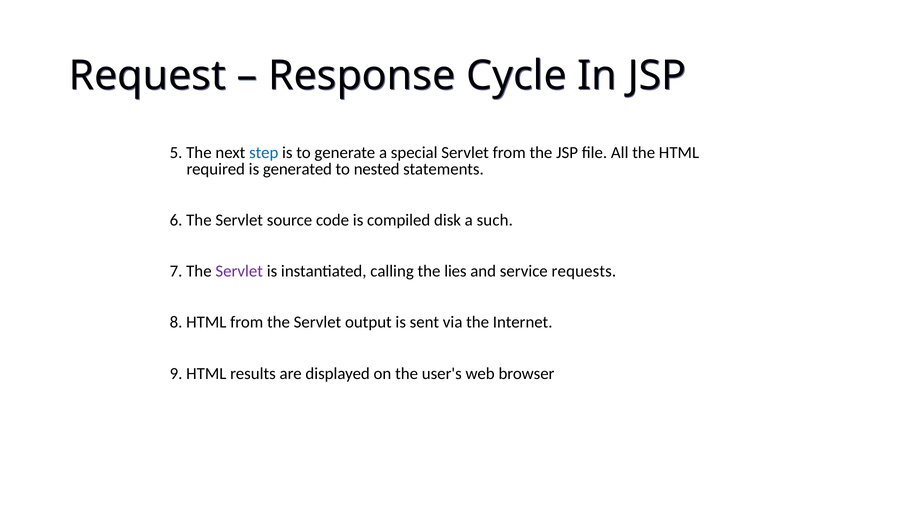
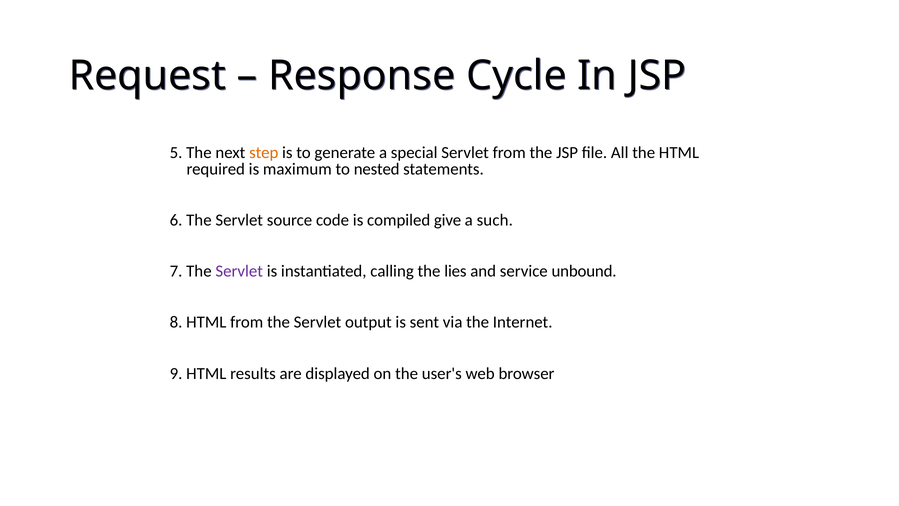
step colour: blue -> orange (264, 153)
generated: generated -> maximum (297, 169)
disk: disk -> give (448, 220)
requests: requests -> unbound (584, 271)
